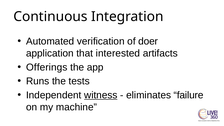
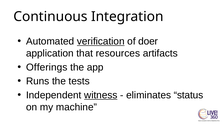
verification underline: none -> present (101, 41)
interested: interested -> resources (118, 53)
failure: failure -> status (189, 95)
